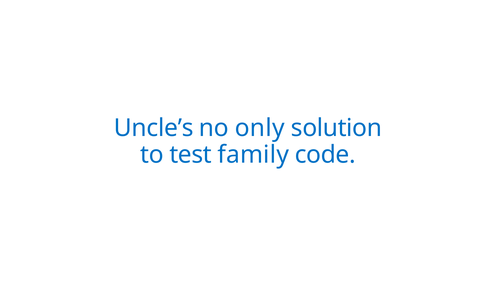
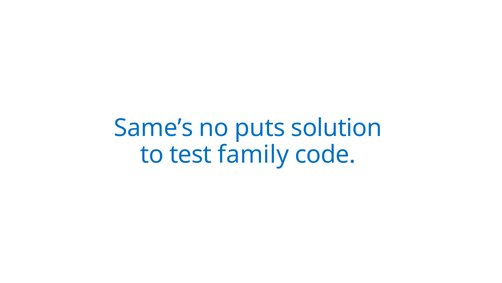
Uncle’s: Uncle’s -> Same’s (154, 128)
only: only -> puts (260, 128)
